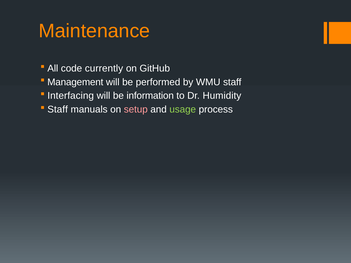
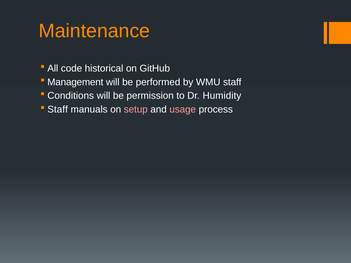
currently: currently -> historical (104, 69)
Interfacing: Interfacing -> Conditions (71, 96)
information: information -> permission (150, 96)
usage colour: light green -> pink (183, 109)
